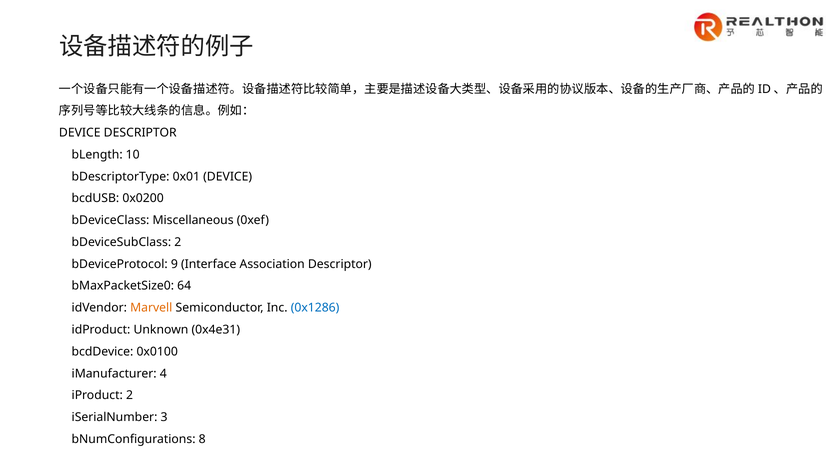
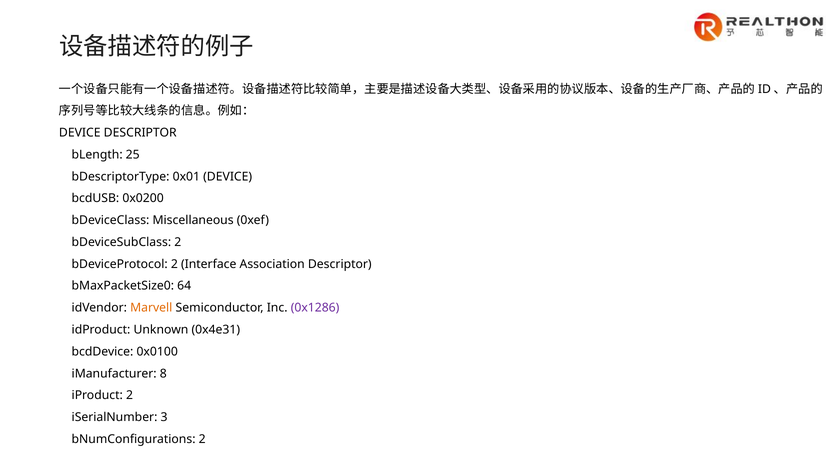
10: 10 -> 25 (133, 155)
bDeviceProtocol 9: 9 -> 2 (174, 264)
0x1286 colour: blue -> purple (315, 308)
4: 4 -> 8 (163, 374)
bNumConfigurations 8: 8 -> 2 (202, 440)
